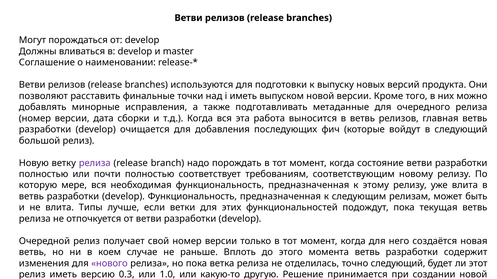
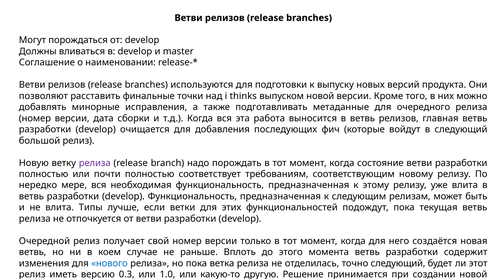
i иметь: иметь -> thinks (243, 96)
которую: которую -> нередко (38, 186)
нового colour: purple -> blue (109, 264)
